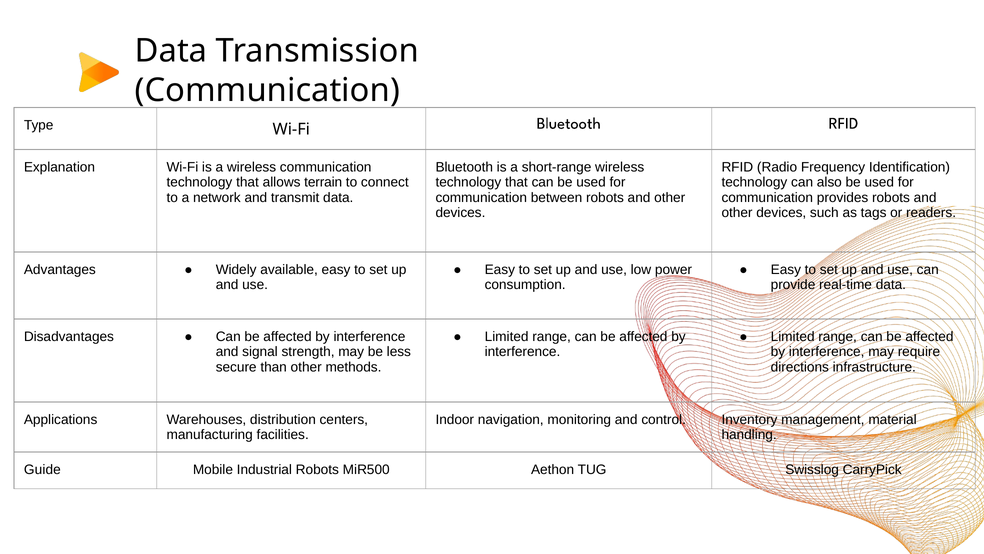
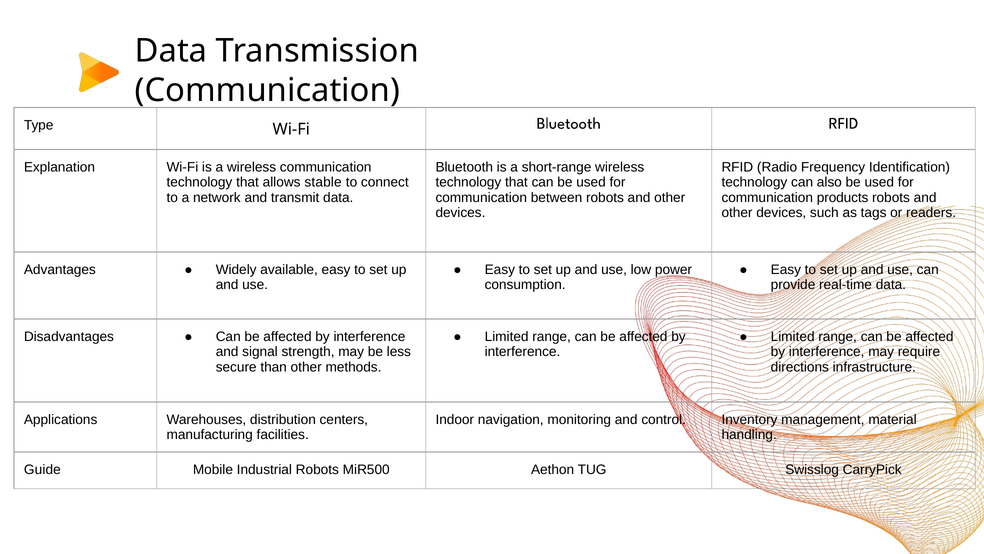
terrain: terrain -> stable (323, 182)
provides: provides -> products (843, 197)
